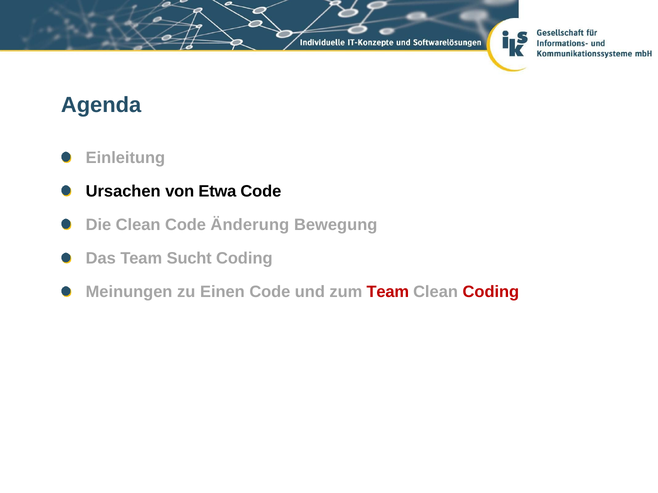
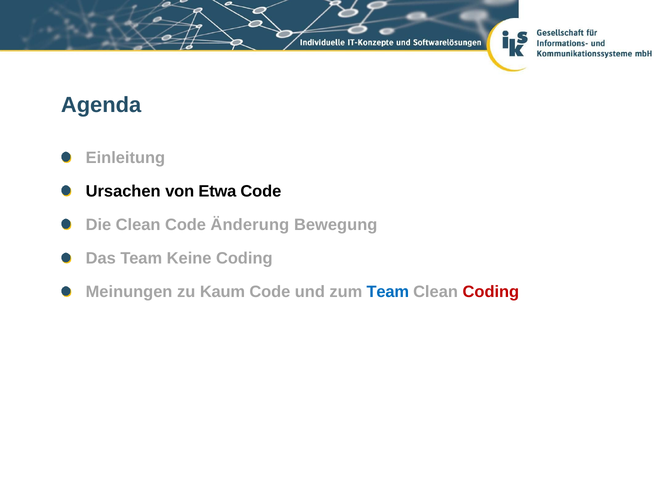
Sucht: Sucht -> Keine (189, 259)
Einen: Einen -> Kaum (222, 292)
Team colour: red -> blue (388, 292)
